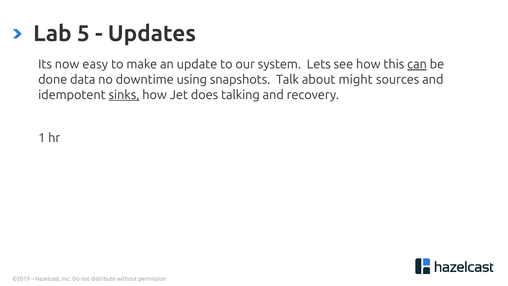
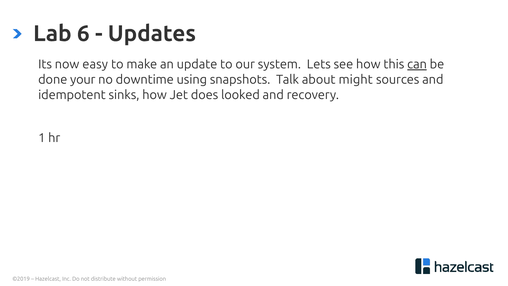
5: 5 -> 6 (83, 34)
data: data -> your (83, 80)
sinks underline: present -> none (124, 95)
talking: talking -> looked (240, 95)
